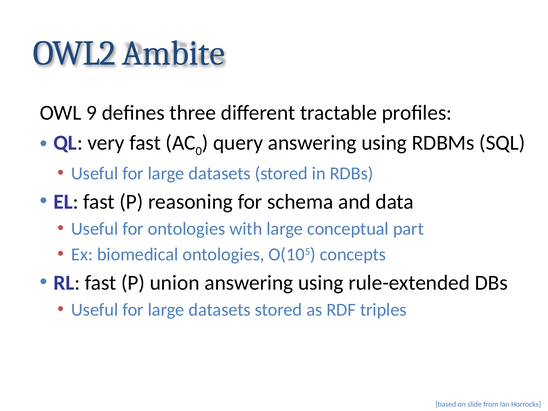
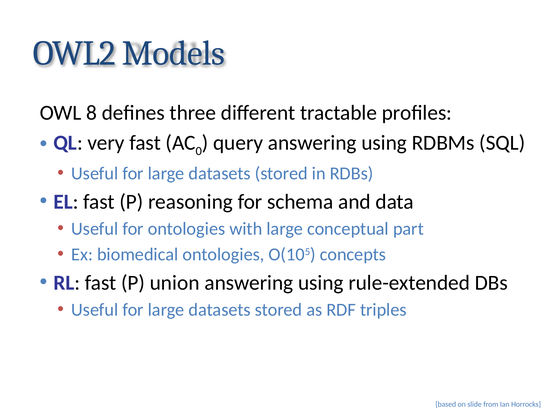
Ambite: Ambite -> Models (173, 53)
9: 9 -> 8 (92, 113)
